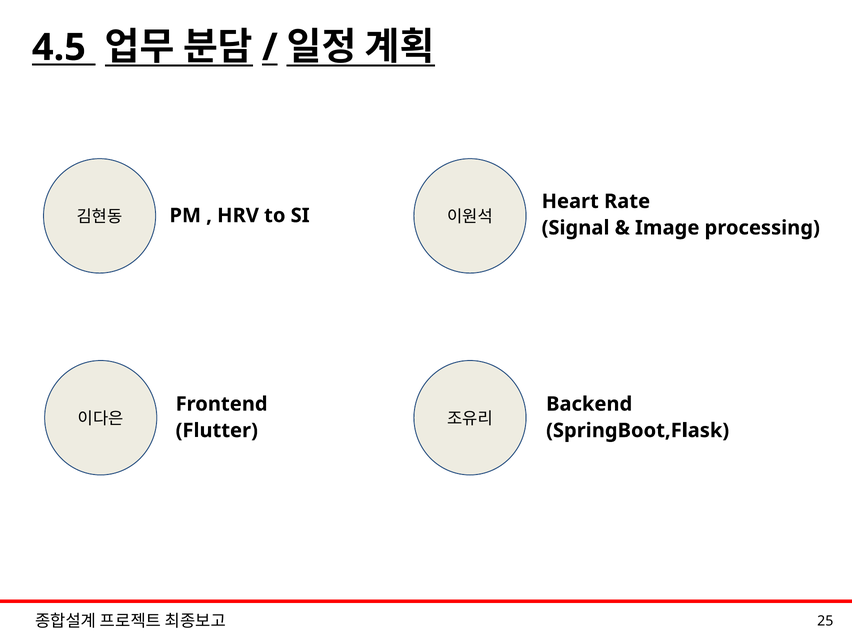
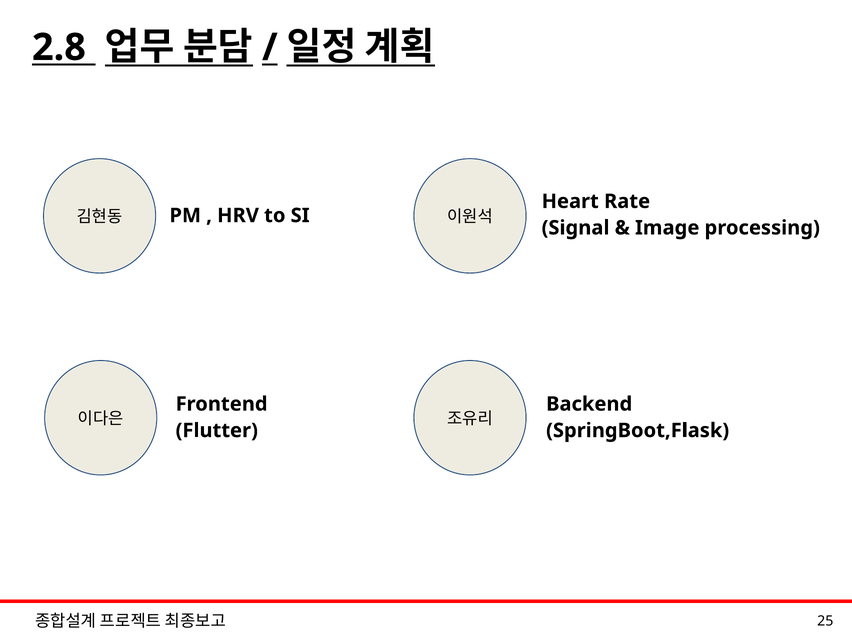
4.5: 4.5 -> 2.8 (59, 47)
